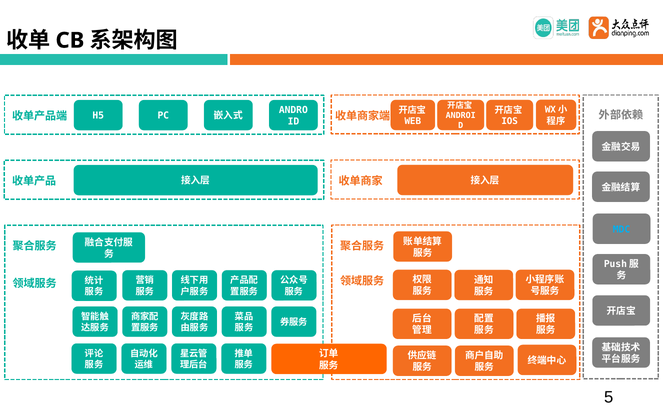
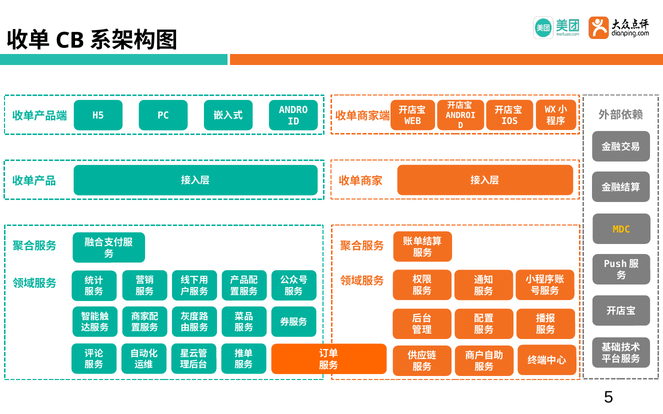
MDC colour: light blue -> yellow (622, 230)
